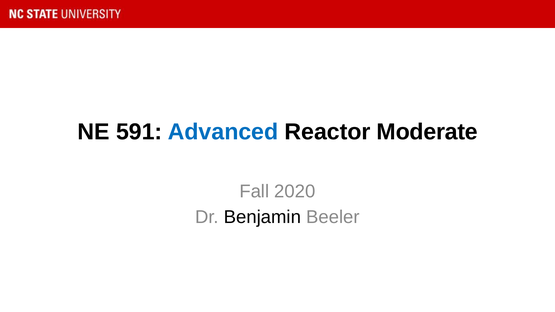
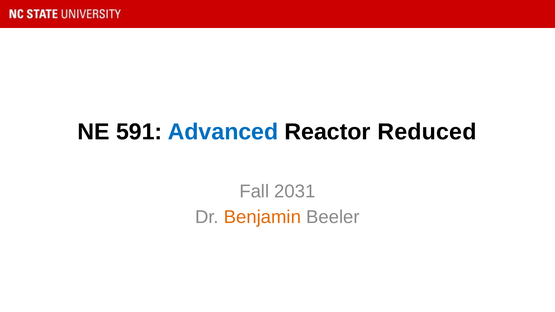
Moderate: Moderate -> Reduced (427, 132)
2020: 2020 -> 2031 (295, 191)
Benjamin colour: black -> orange (262, 217)
